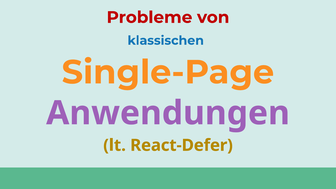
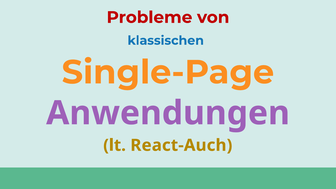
React-Defer: React-Defer -> React-Auch (181, 145)
